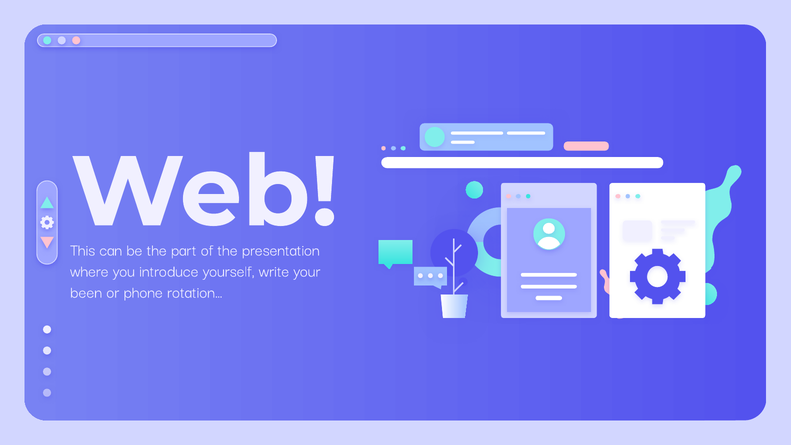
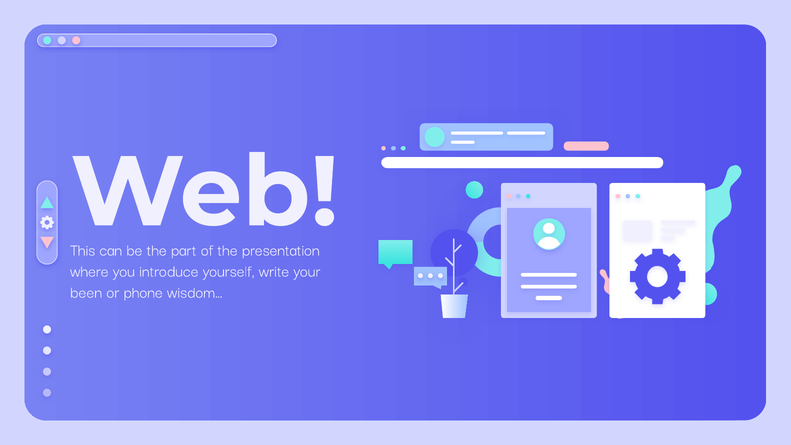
rotation…: rotation… -> wisdom… (195, 292)
